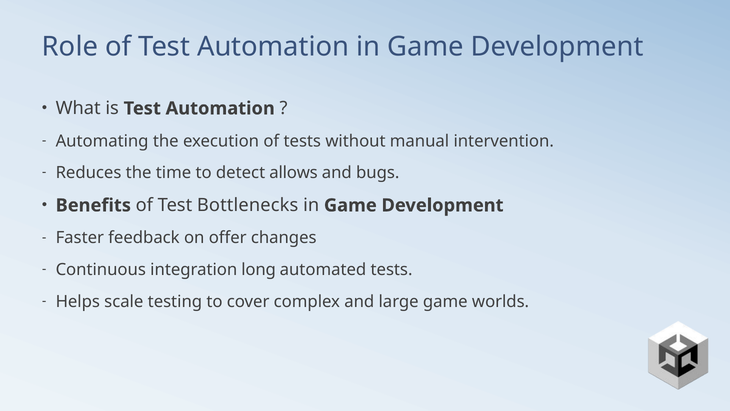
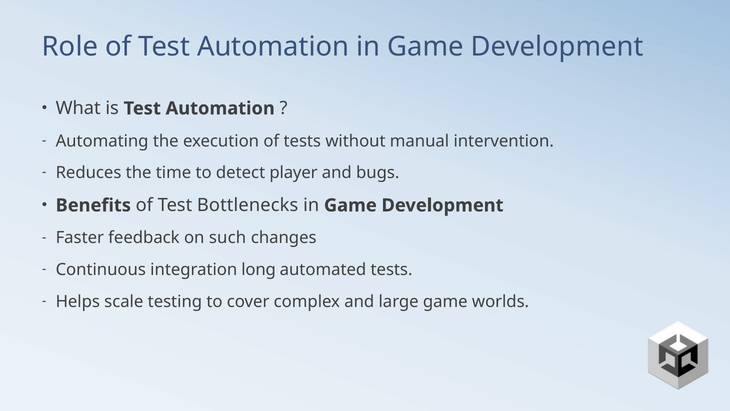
allows: allows -> player (294, 173)
offer: offer -> such (228, 238)
